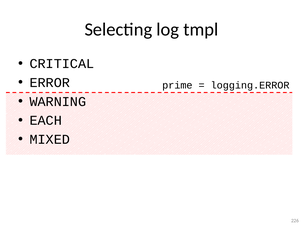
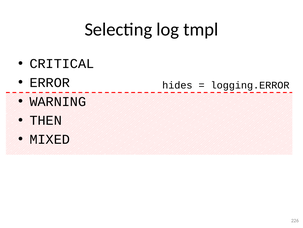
prime: prime -> hides (177, 85)
EACH: EACH -> THEN (46, 120)
